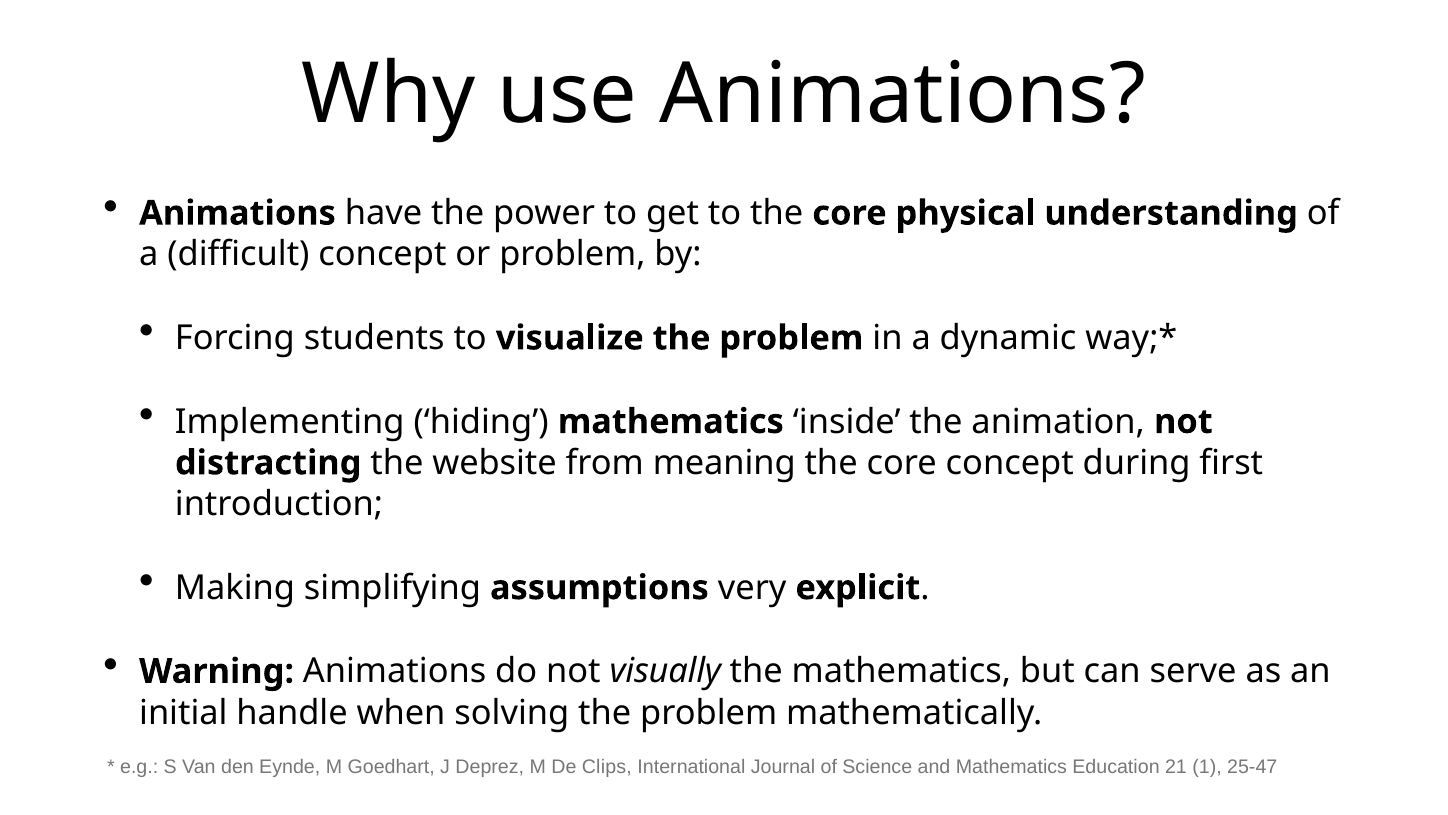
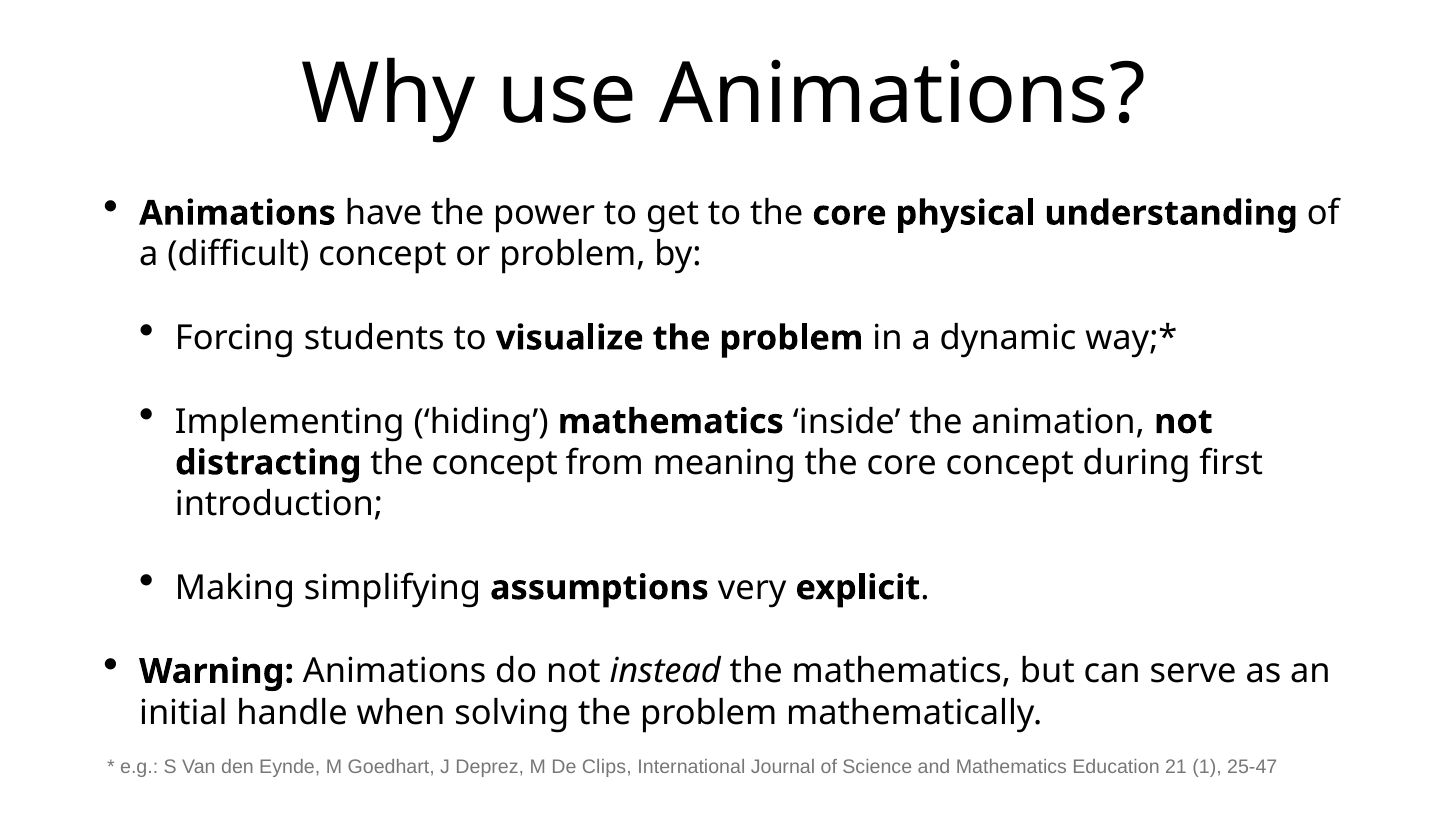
the website: website -> concept (495, 463)
visually: visually -> instead (665, 671)
